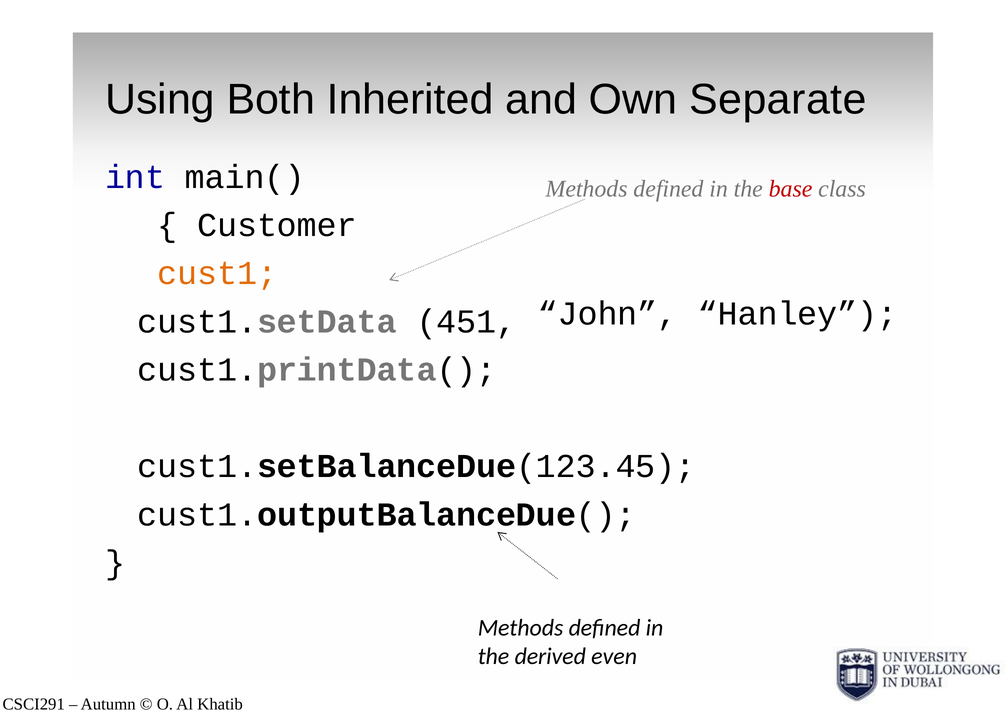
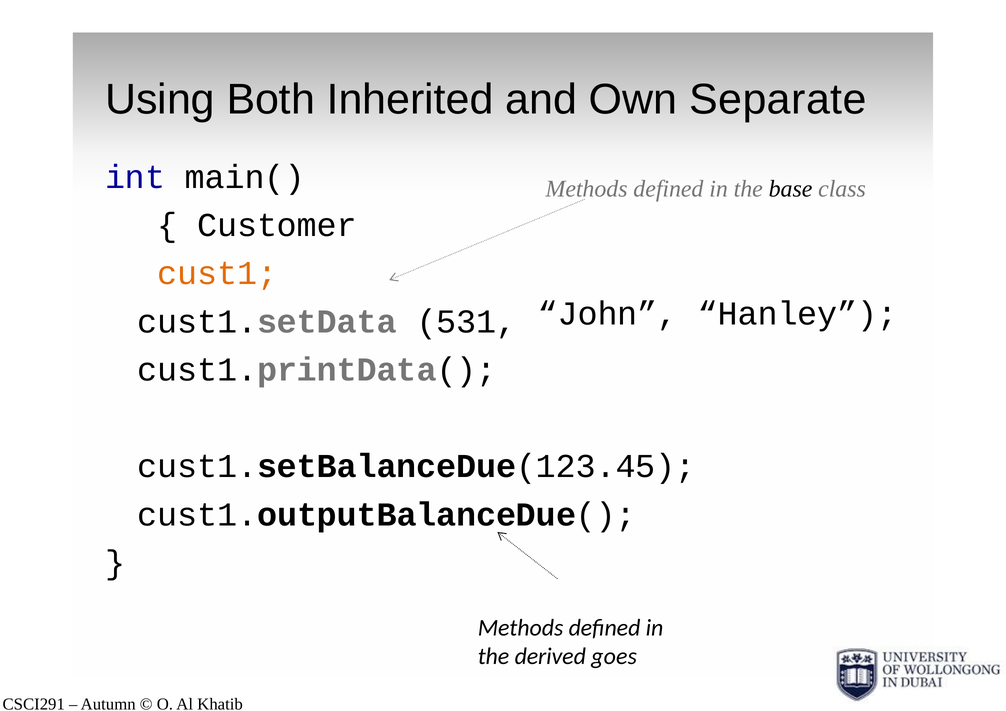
base colour: red -> black (791, 189)
451: 451 -> 531 (466, 322)
even: even -> goes (614, 657)
